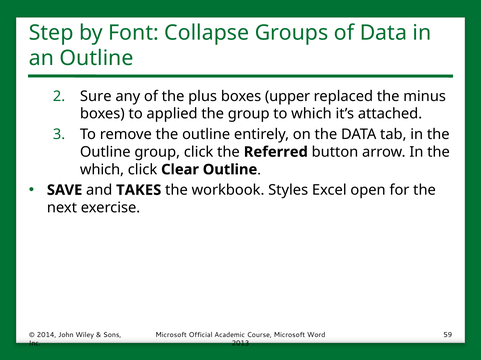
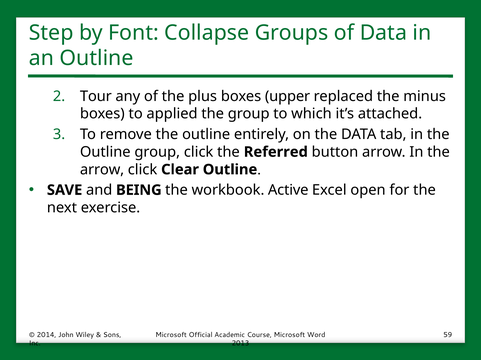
Sure: Sure -> Tour (96, 96)
which: which -> arrow (102, 170)
TAKES: TAKES -> BEING (139, 190)
Styles: Styles -> Active (288, 190)
